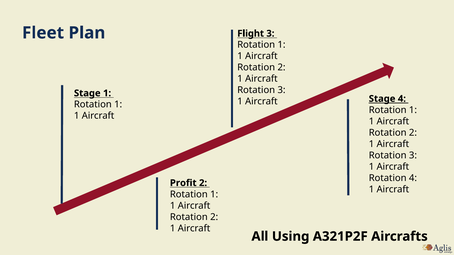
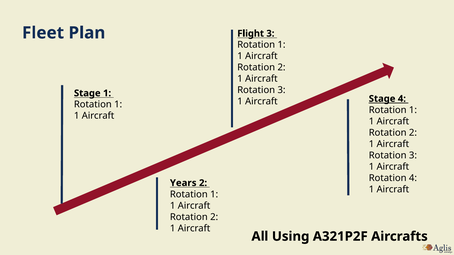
Profit: Profit -> Years (183, 183)
